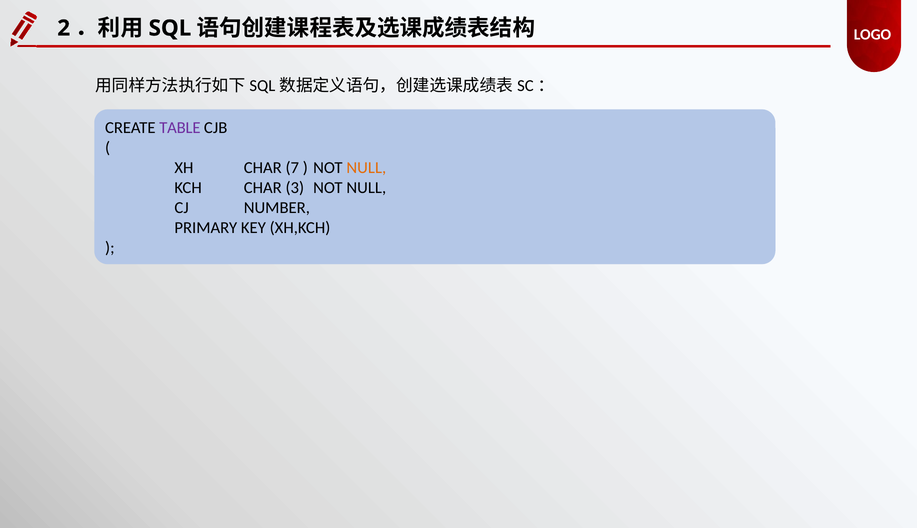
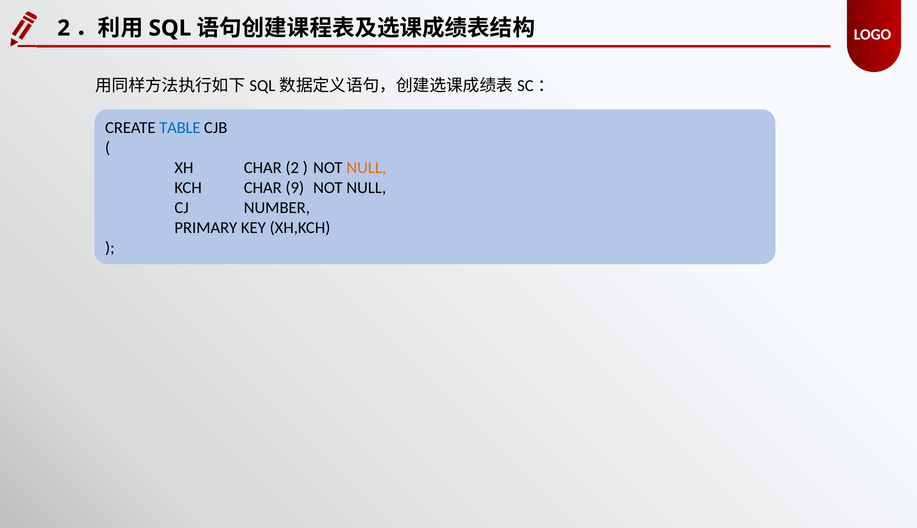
TABLE colour: purple -> blue (180, 128)
CHAR 7: 7 -> 2 (292, 168)
3: 3 -> 9 (295, 188)
